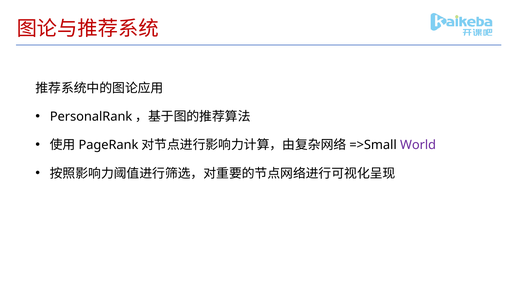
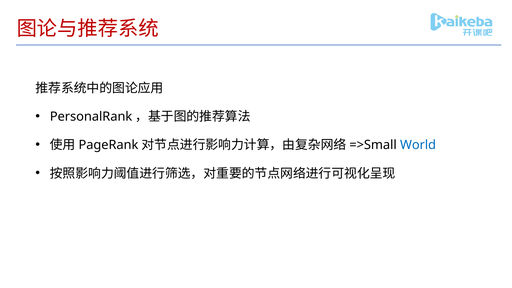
World colour: purple -> blue (418, 145)
